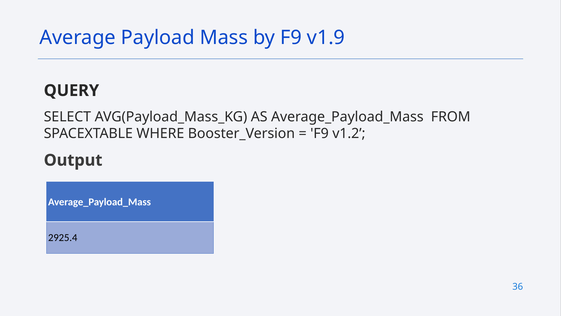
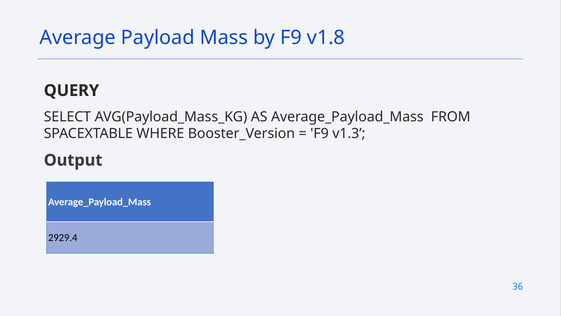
v1.9: v1.9 -> v1.8 (326, 37)
v1.2: v1.2 -> v1.3 (349, 134)
2925.4: 2925.4 -> 2929.4 (63, 237)
